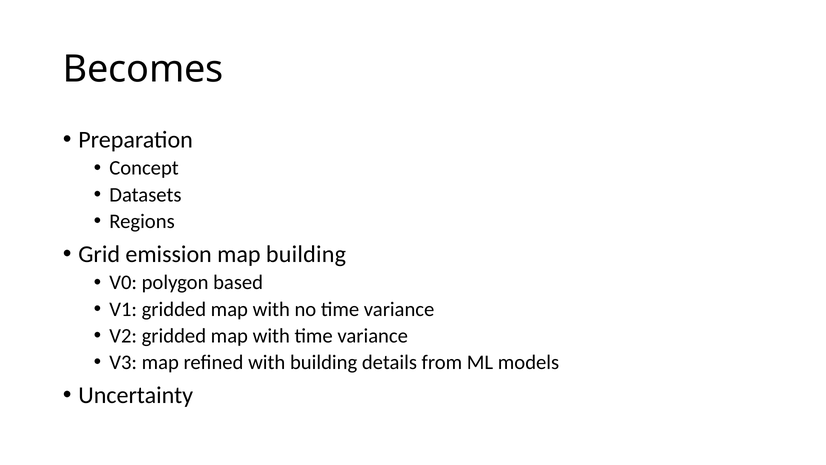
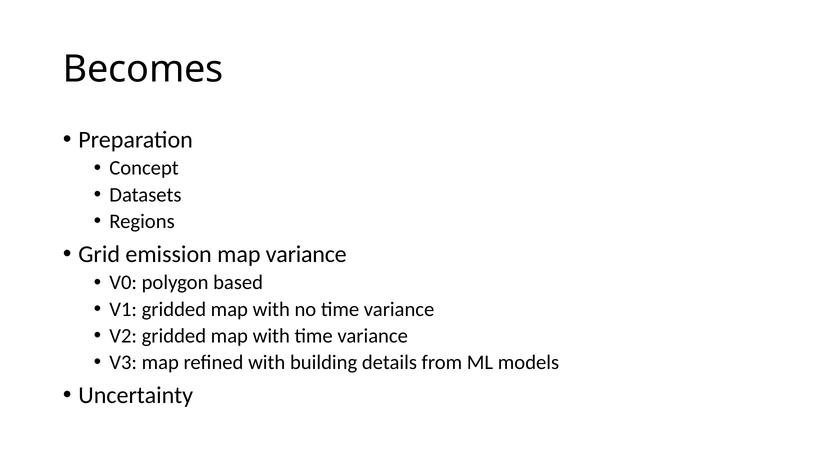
map building: building -> variance (306, 254)
